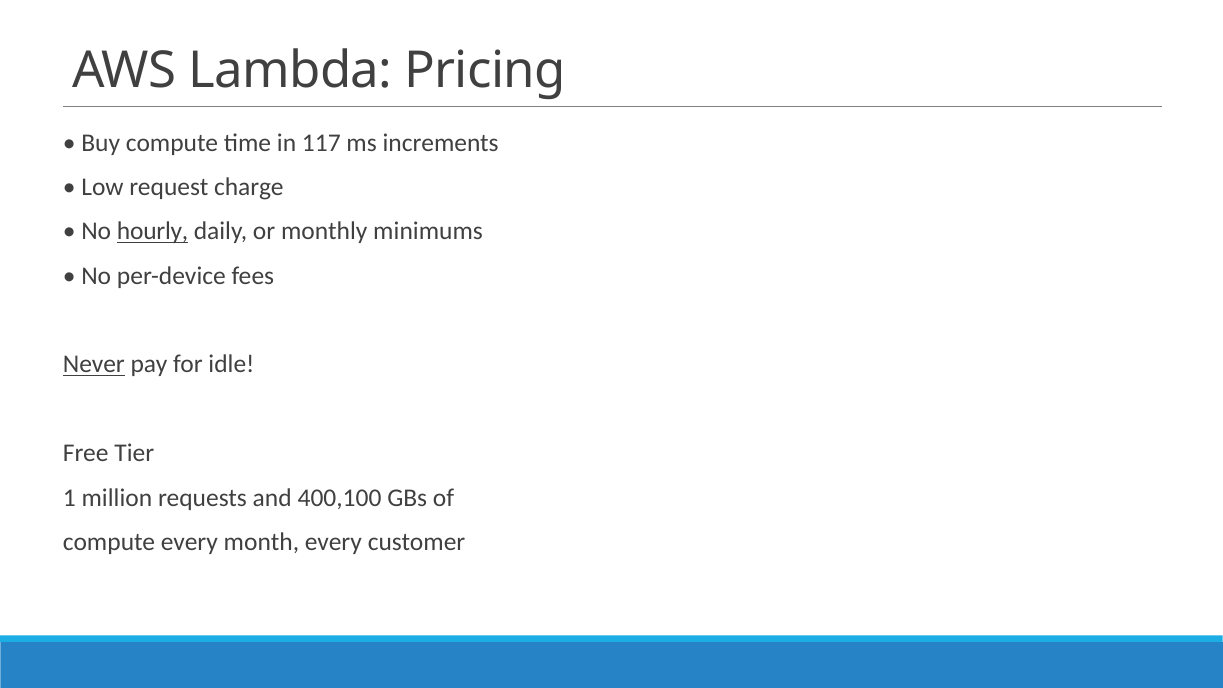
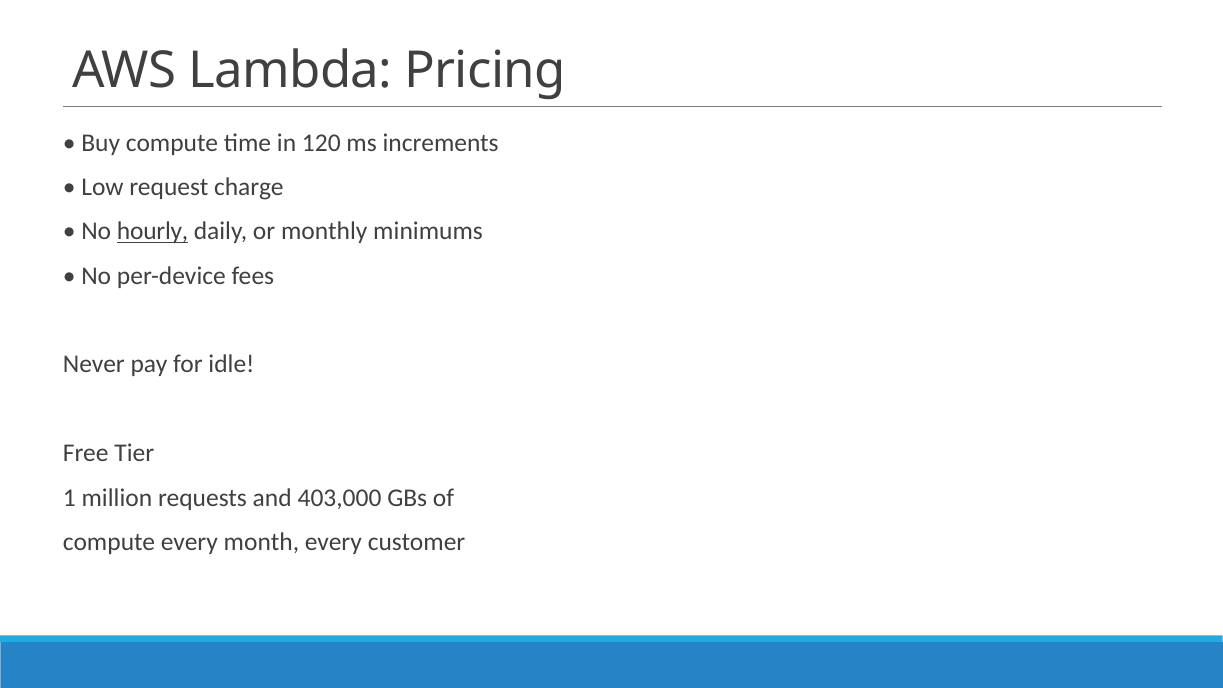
117: 117 -> 120 (321, 143)
Never underline: present -> none (94, 365)
400,100: 400,100 -> 403,000 (340, 498)
